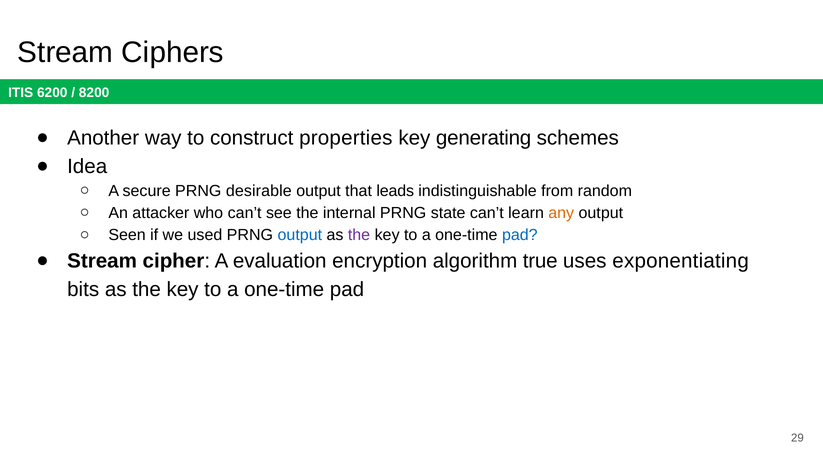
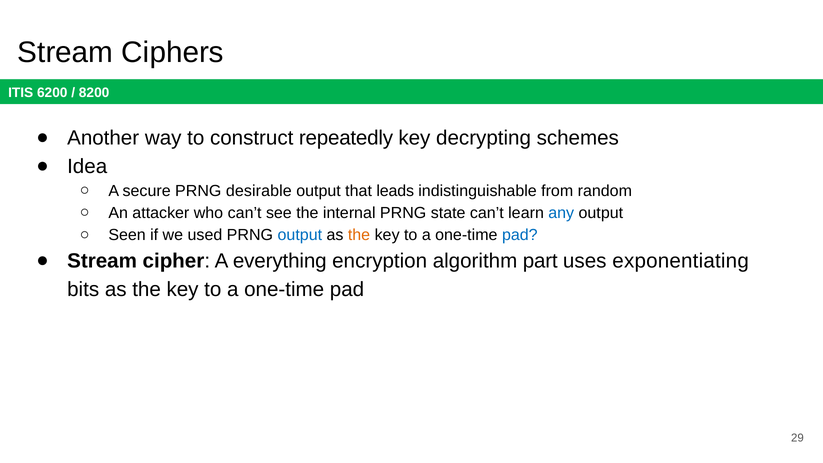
properties: properties -> repeatedly (346, 138)
generating: generating -> decrypting (484, 138)
any colour: orange -> blue (561, 213)
the colour: purple -> orange (359, 235)
evaluation: evaluation -> everything (280, 261)
true: true -> part (540, 261)
